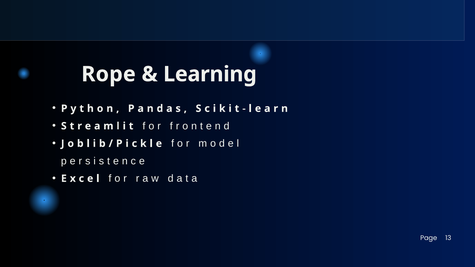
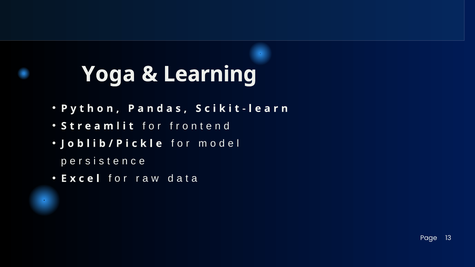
Rope: Rope -> Yoga (109, 74)
